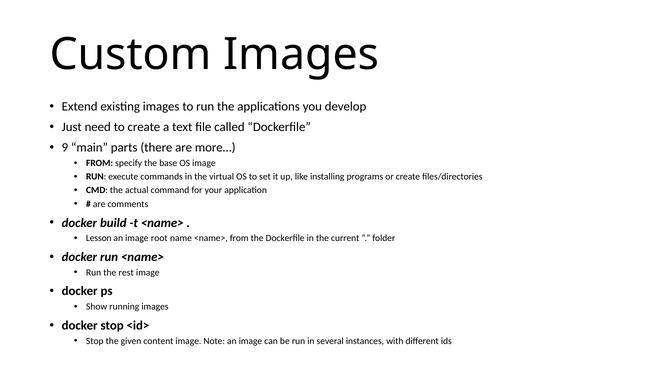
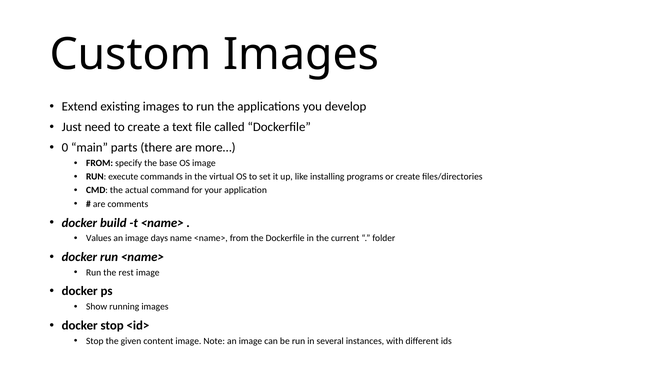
9: 9 -> 0 (65, 148)
Lesson: Lesson -> Values (99, 239)
root: root -> days (159, 239)
